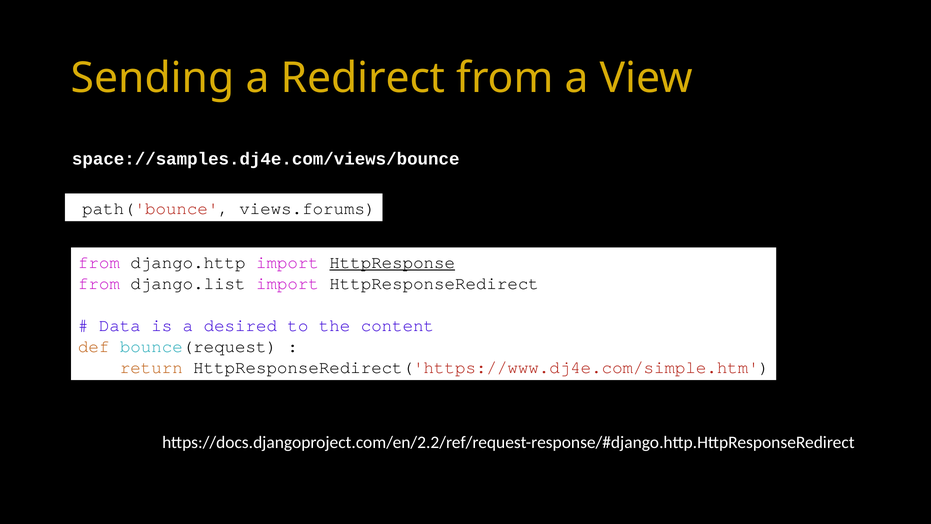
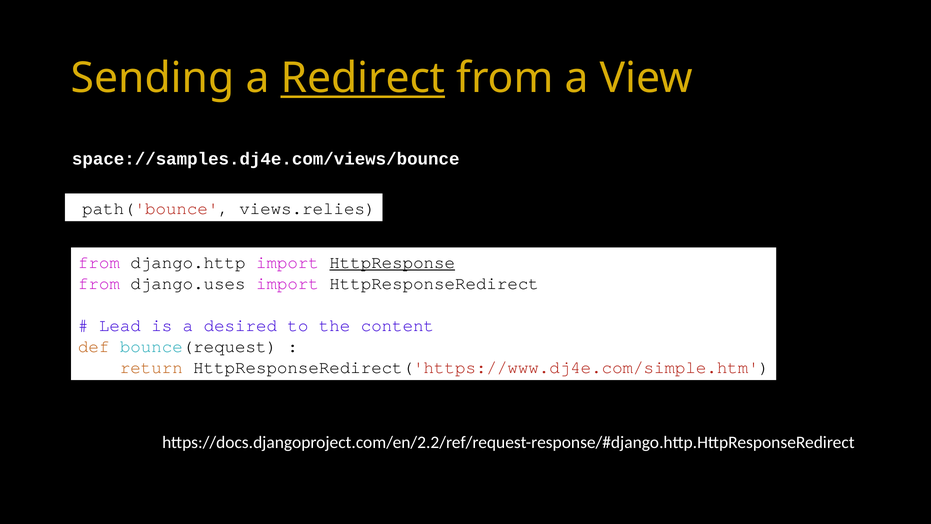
Redirect underline: none -> present (363, 78)
views.forums: views.forums -> views.relies (307, 208)
django.list: django.list -> django.uses (188, 283)
Data: Data -> Lead (120, 325)
